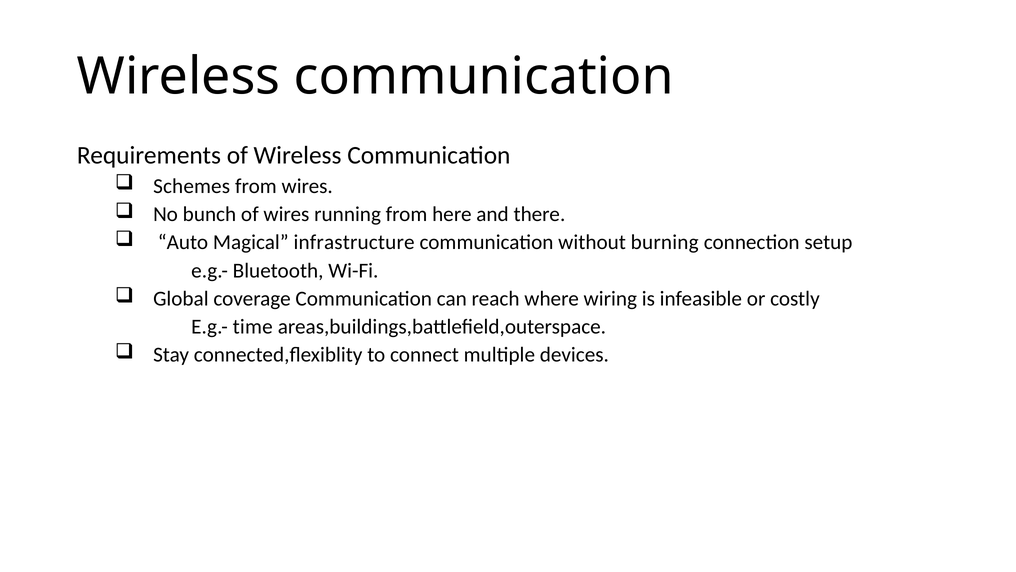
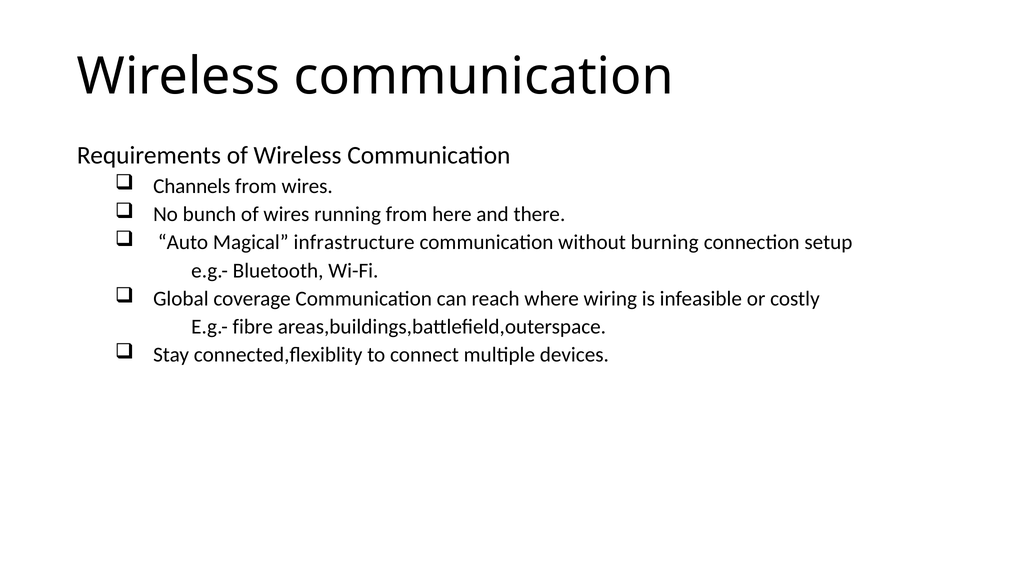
Schemes: Schemes -> Channels (192, 186)
time: time -> fibre (253, 327)
